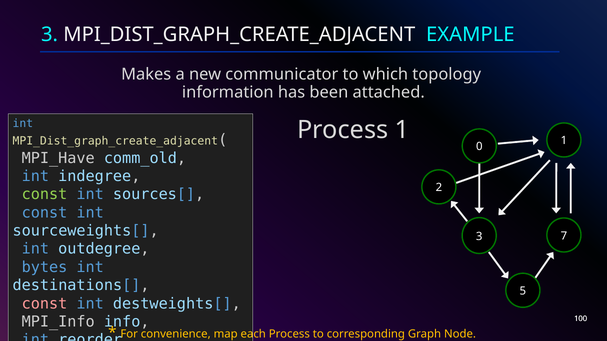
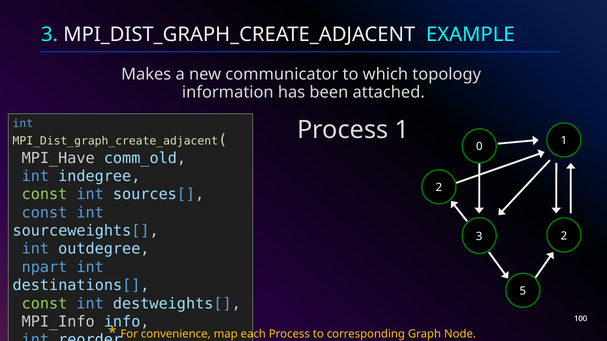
3 7: 7 -> 2 (564, 236)
bytes: bytes -> npart (45, 267)
const colour: pink -> light green (45, 304)
